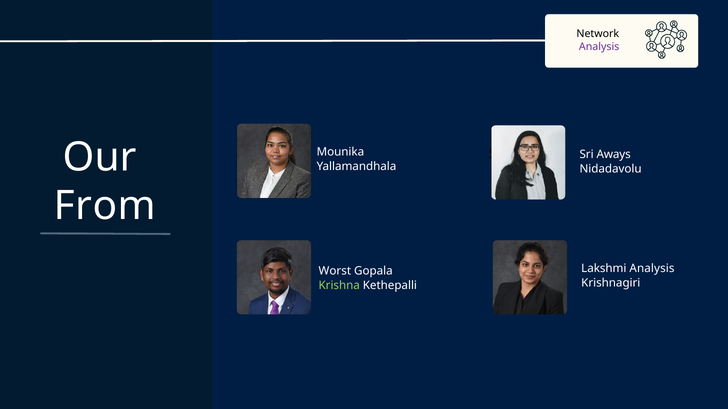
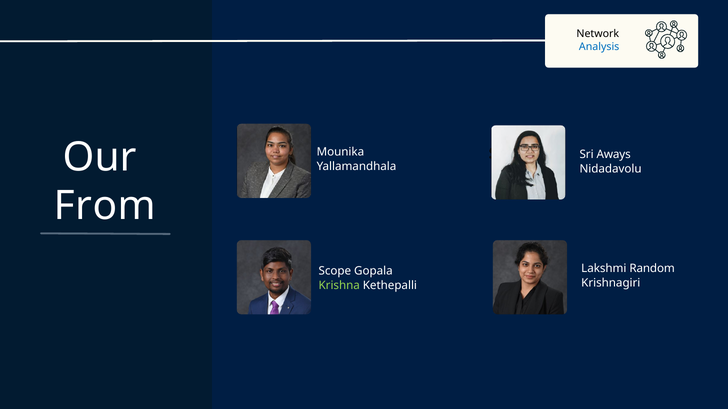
Analysis colour: purple -> blue (599, 47)
Lakshmi Analysis: Analysis -> Random (652, 269)
Worst: Worst -> Scope (335, 271)
